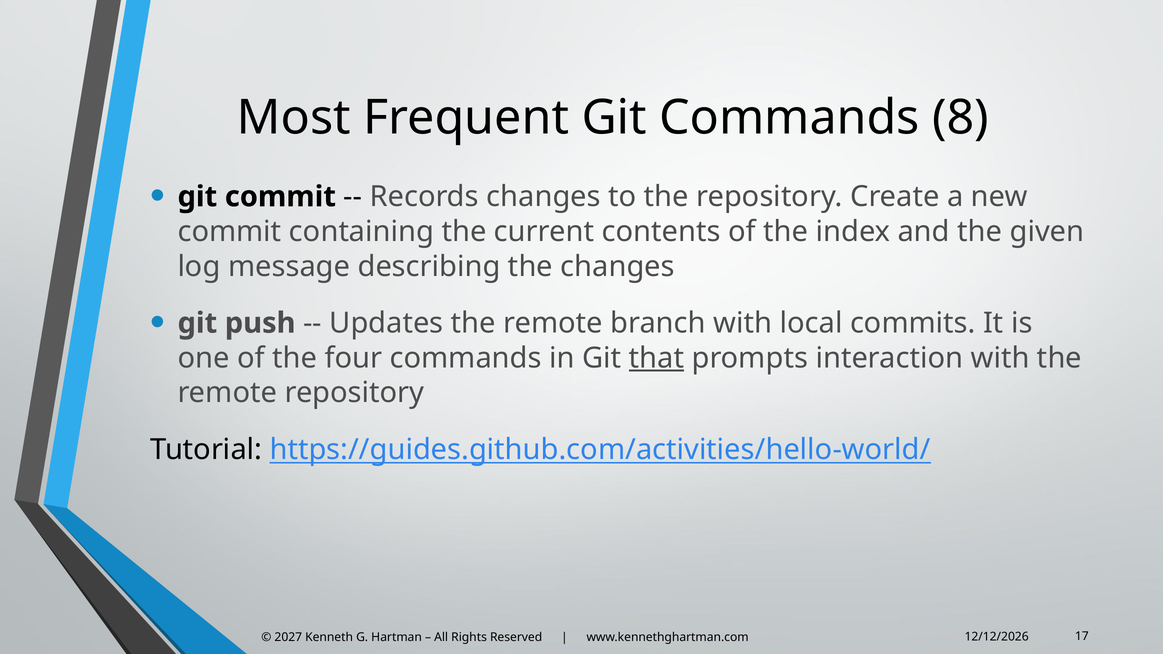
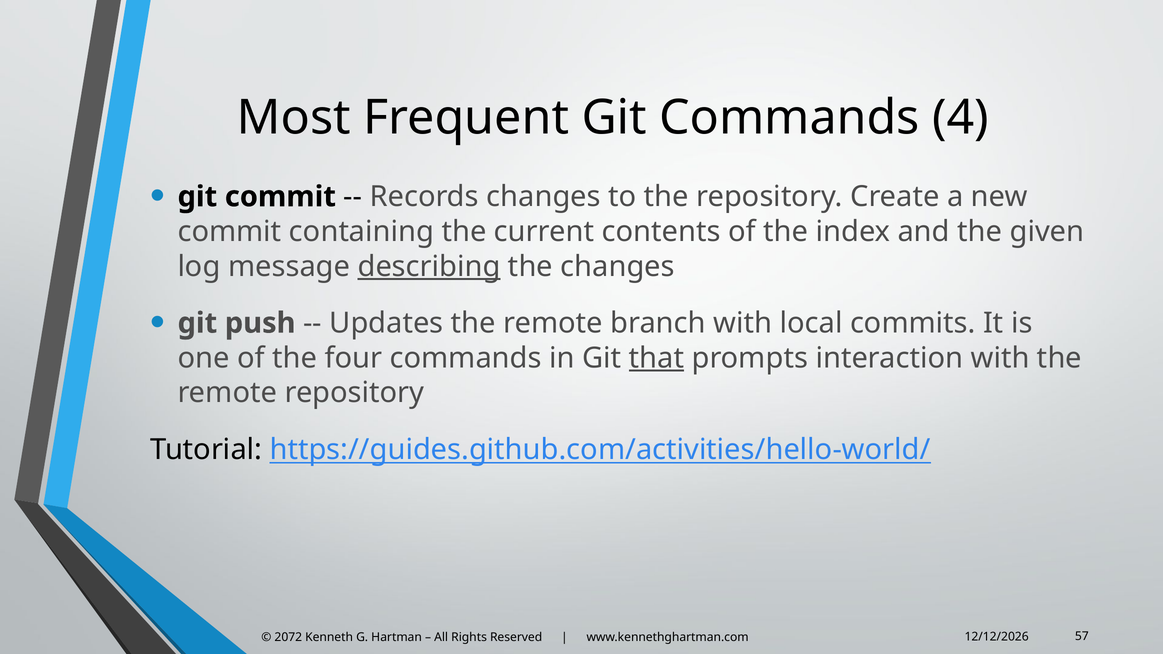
8: 8 -> 4 (961, 118)
describing underline: none -> present (429, 266)
17: 17 -> 57 (1082, 637)
2027: 2027 -> 2072 (288, 638)
